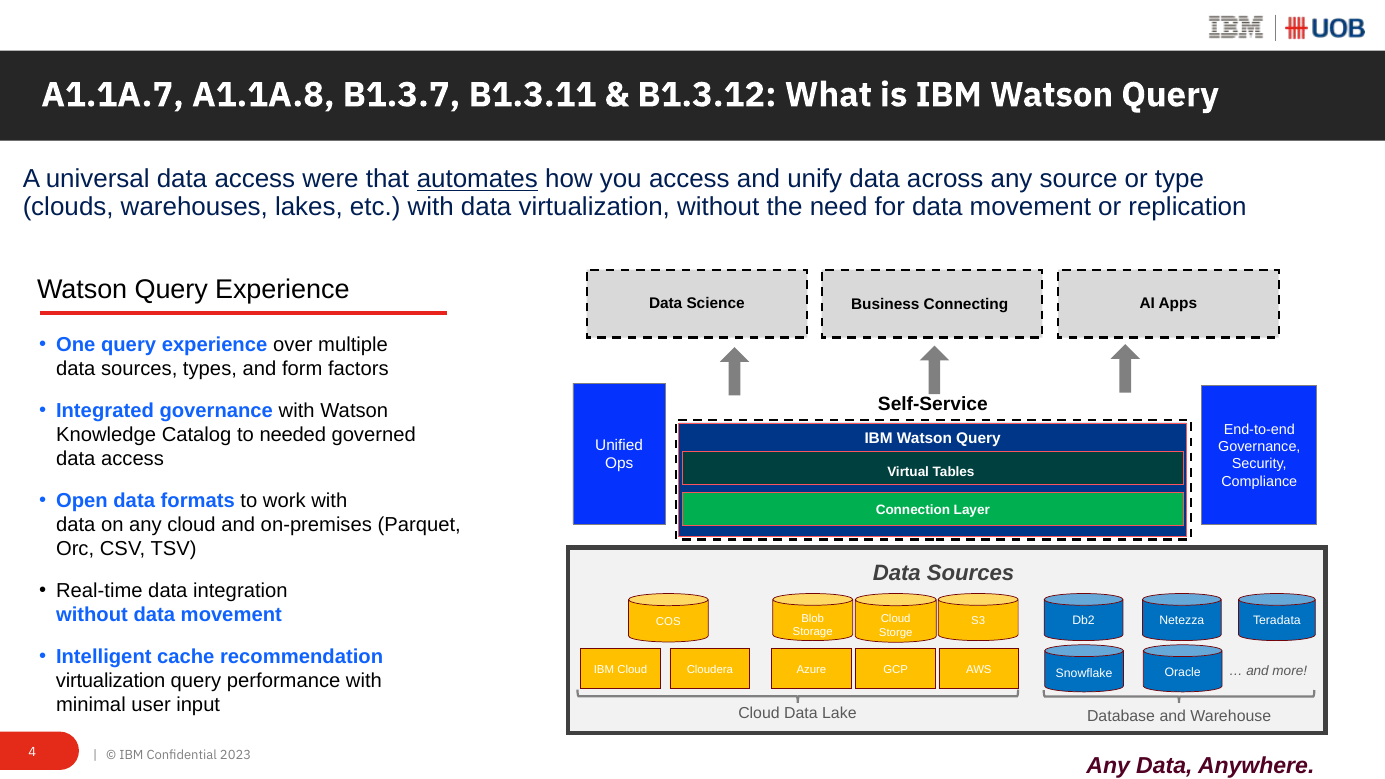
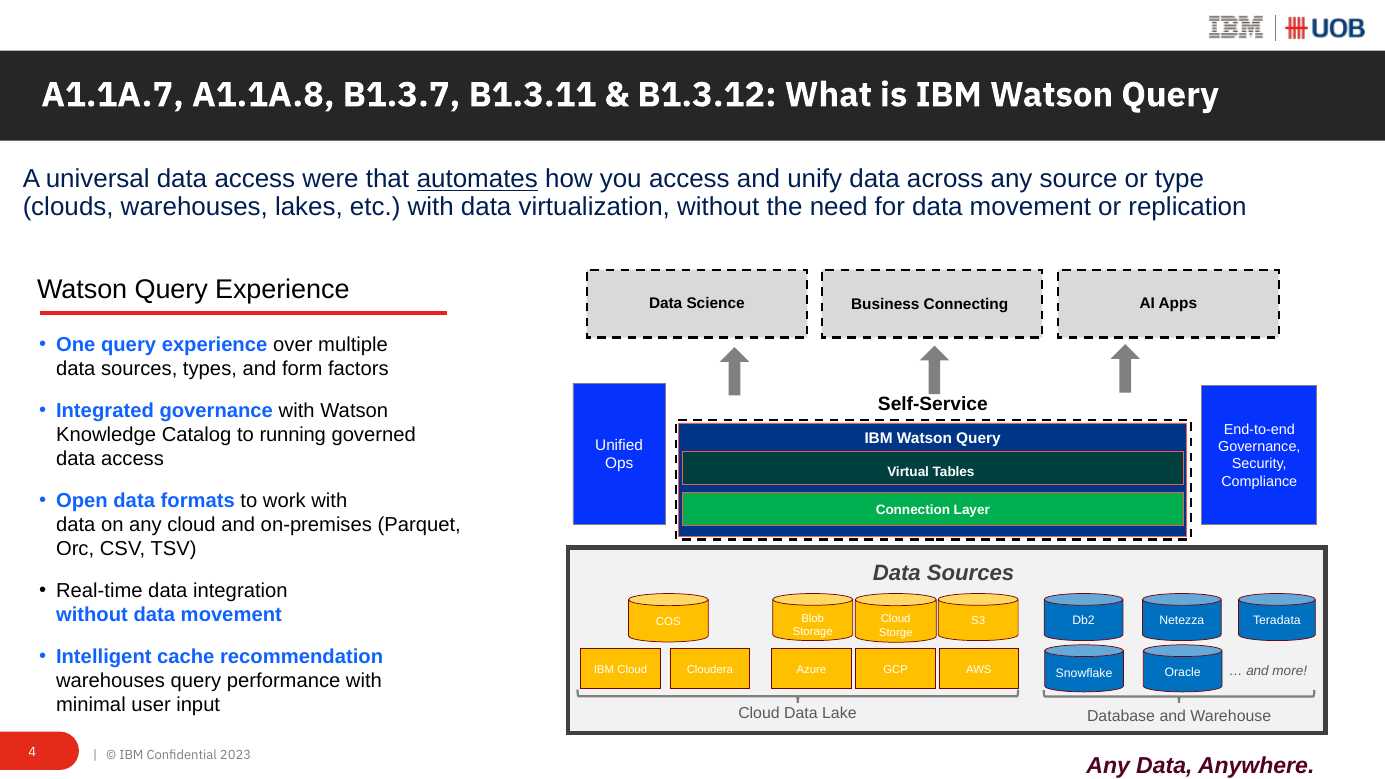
needed: needed -> running (293, 435)
virtualization: virtualization -> warehouses (111, 681)
